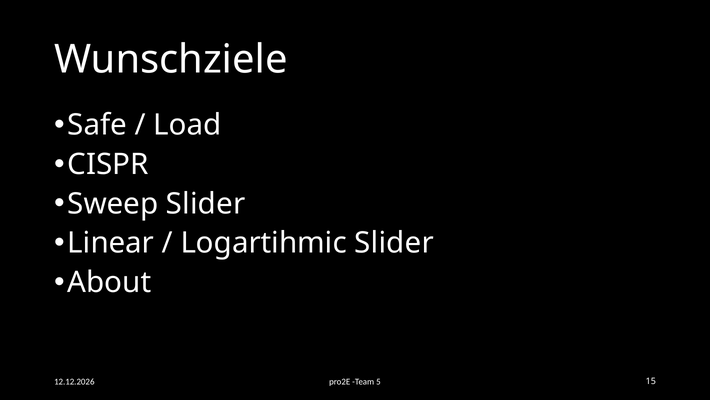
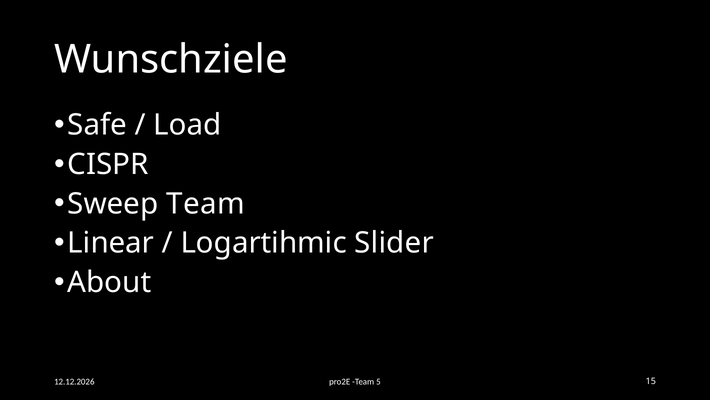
Sweep Slider: Slider -> Team (206, 203)
